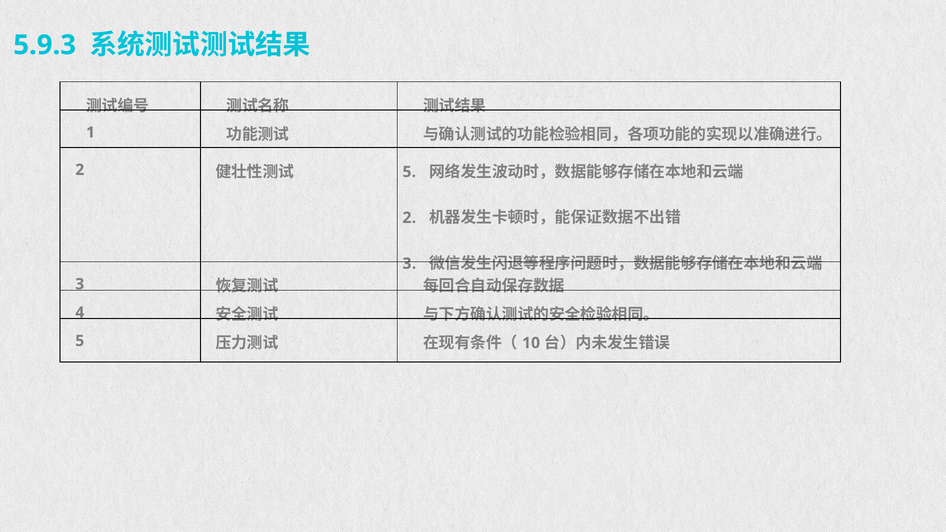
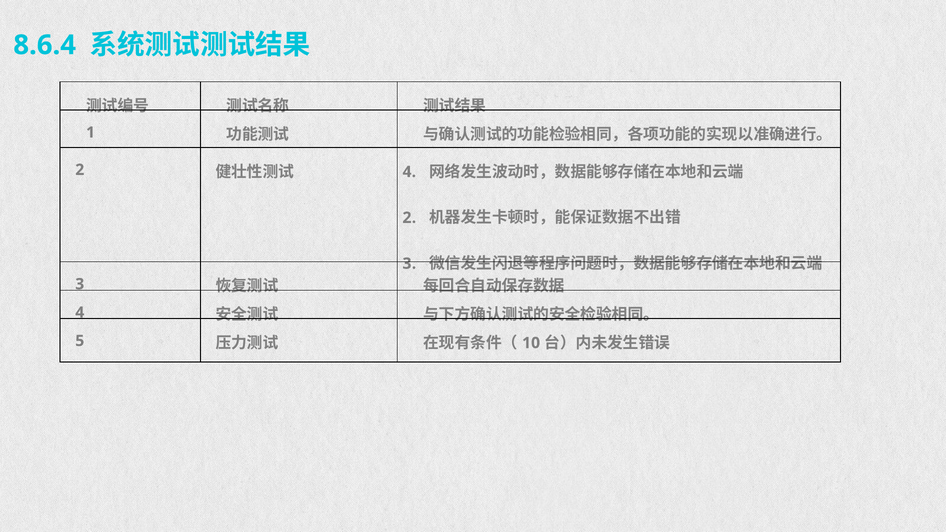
5.9.3: 5.9.3 -> 8.6.4 (45, 45)
5: 5 -> 4 (409, 172)
